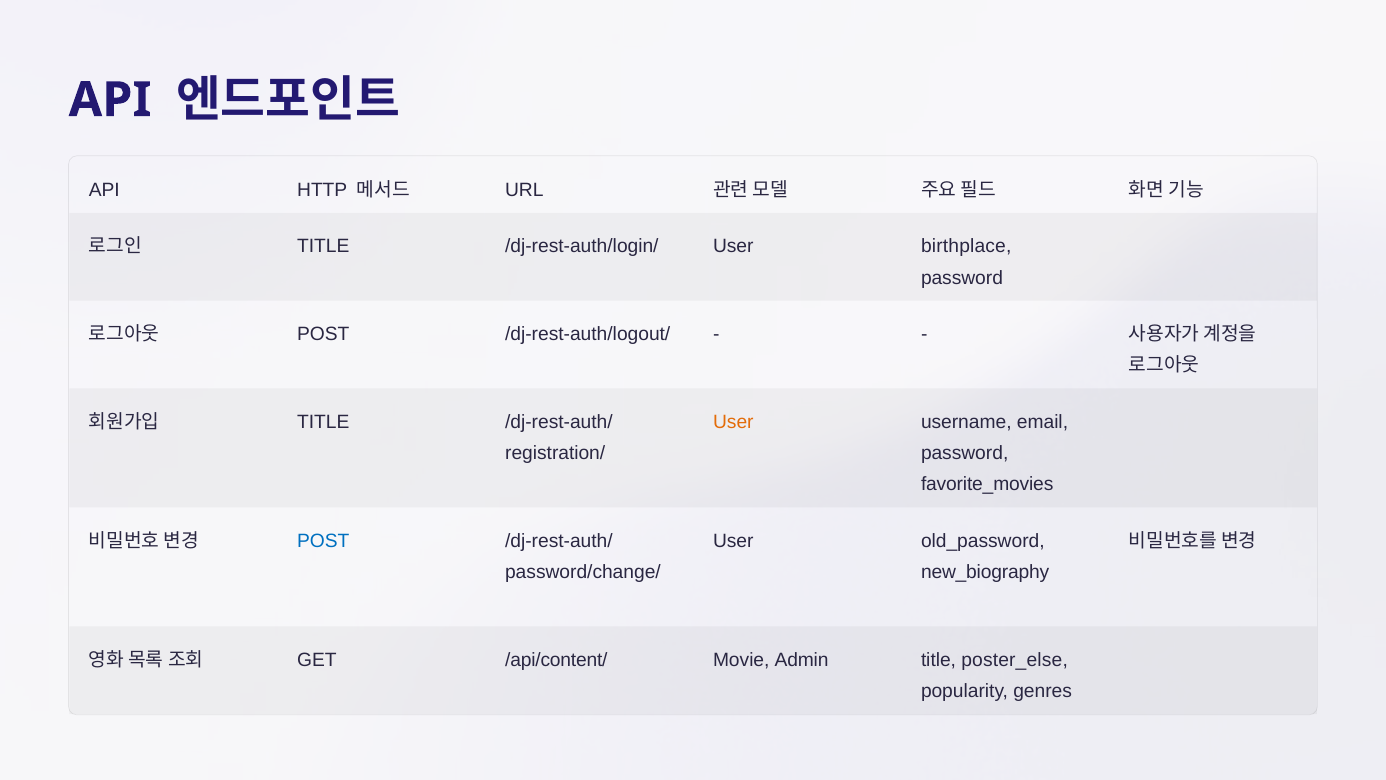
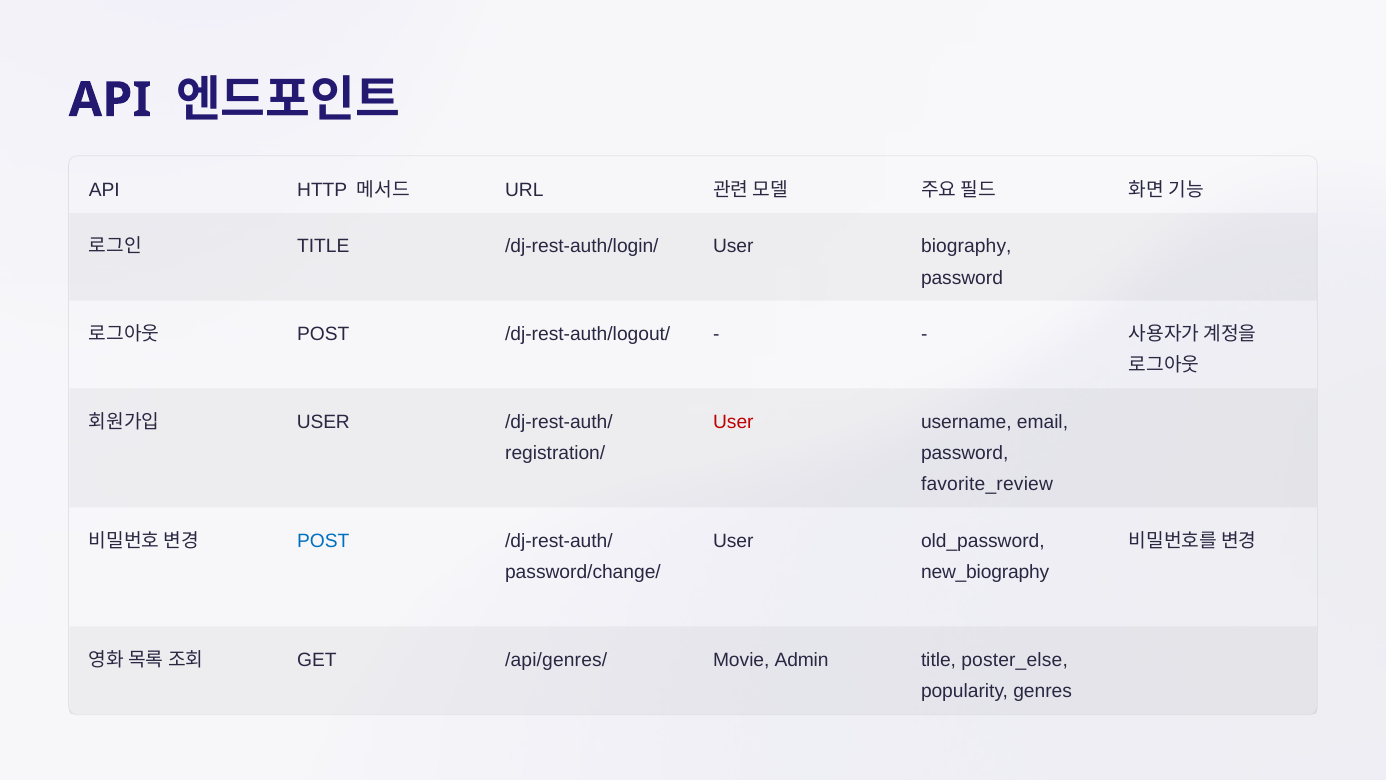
birthplace: birthplace -> biography (966, 246)
User colour: orange -> red (733, 422)
TITLE: TITLE -> USER (323, 422)
favorite_movies: favorite_movies -> favorite_review (987, 484)
/api/content/: /api/content/ -> /api/genres/ (556, 660)
